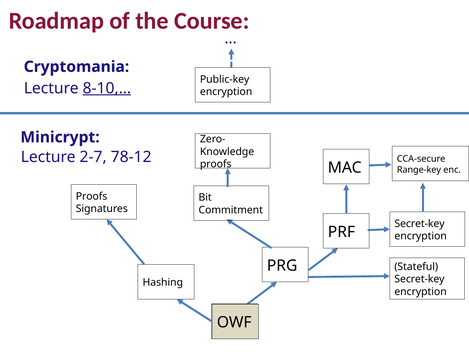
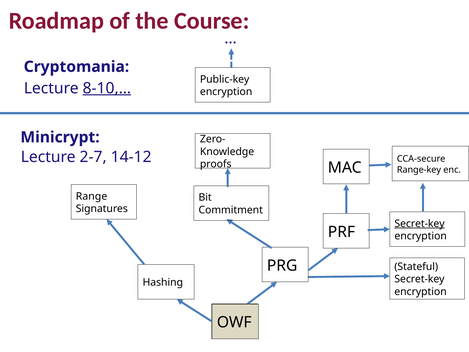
78-12: 78-12 -> 14-12 (131, 157)
Proofs: Proofs -> Range (91, 196)
Secret-key underline: none -> present (420, 223)
